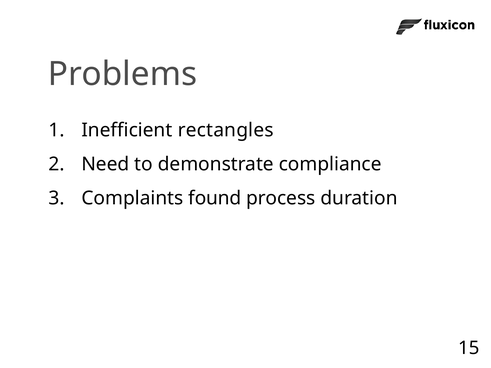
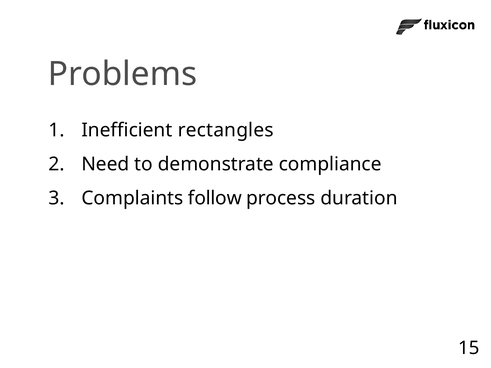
found: found -> follow (215, 198)
